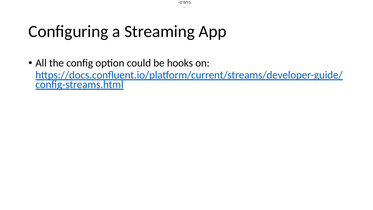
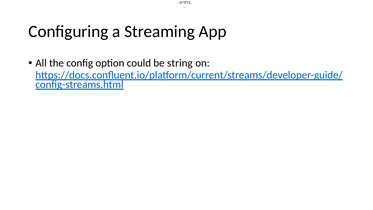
hooks: hooks -> string (180, 63)
